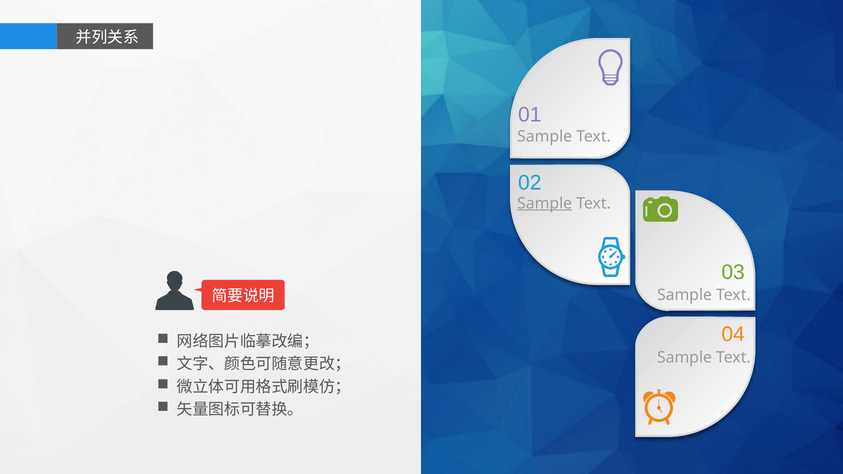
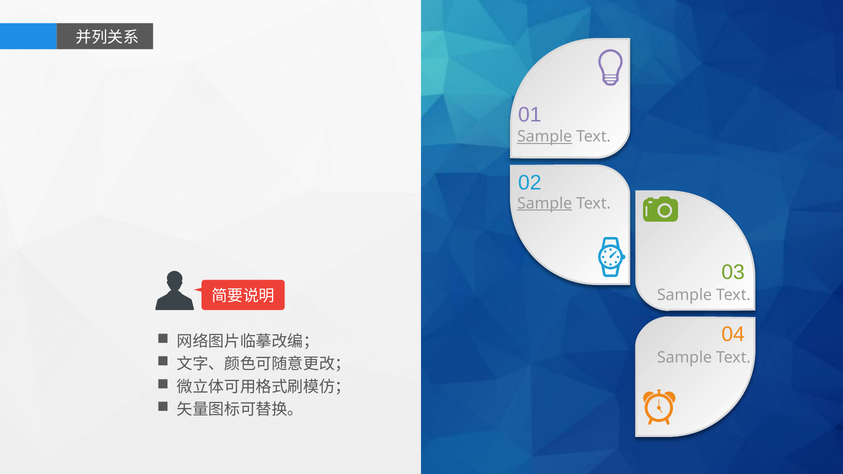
Sample underline: none -> present (545, 137)
